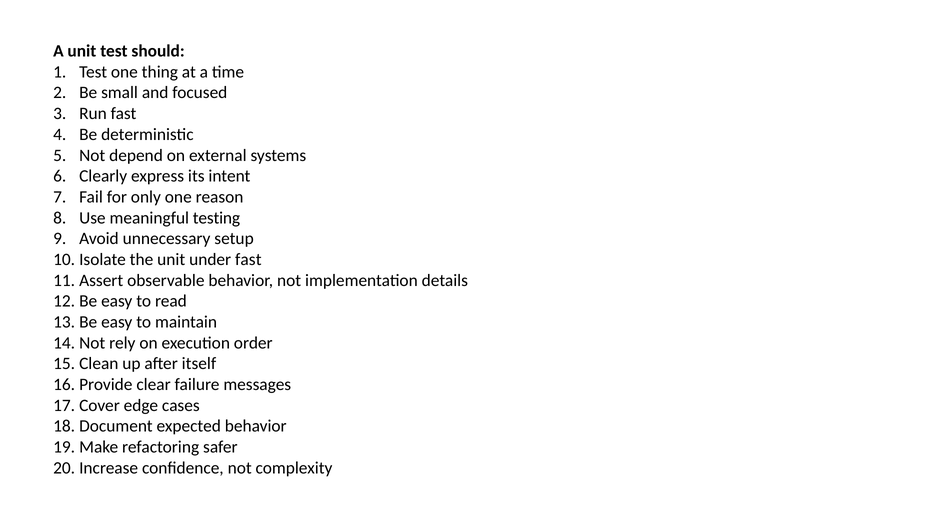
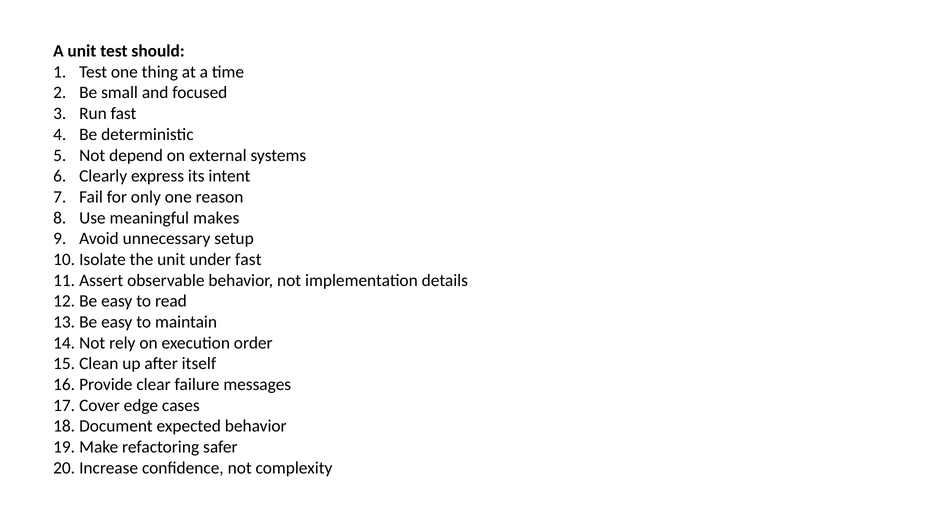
testing: testing -> makes (216, 218)
